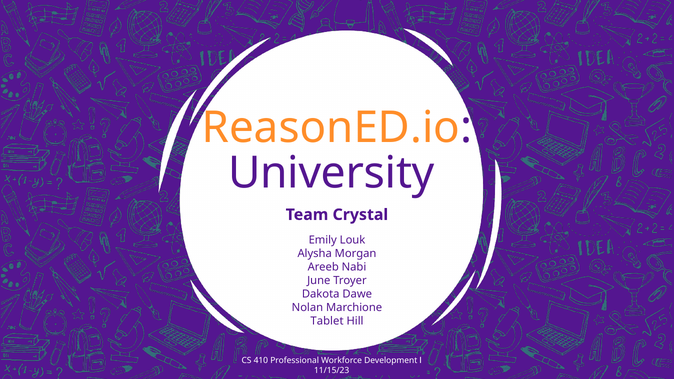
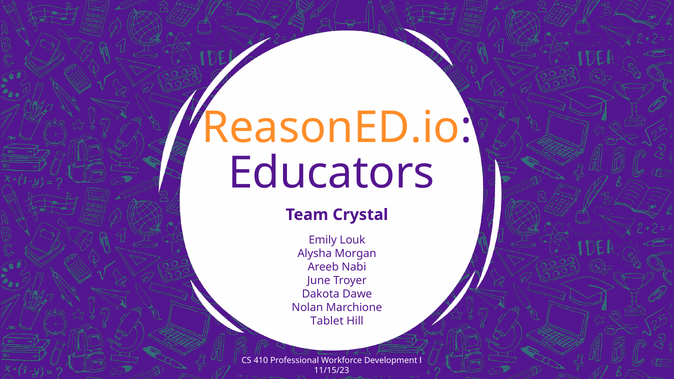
University: University -> Educators (331, 173)
